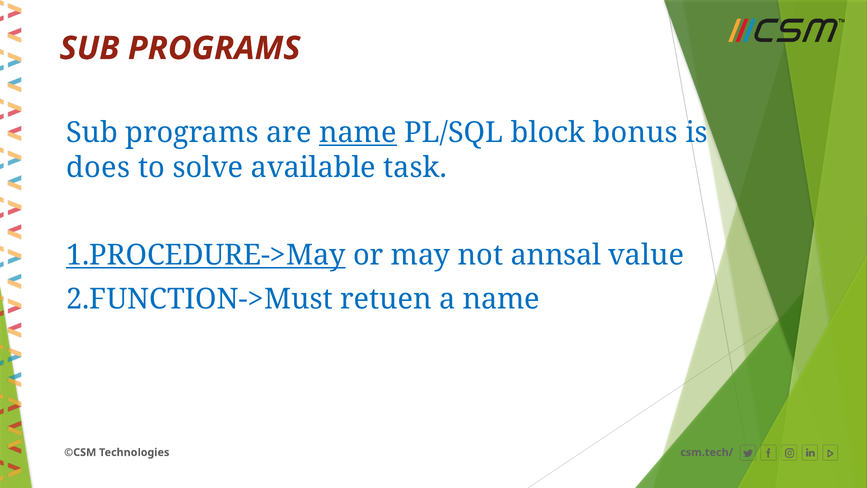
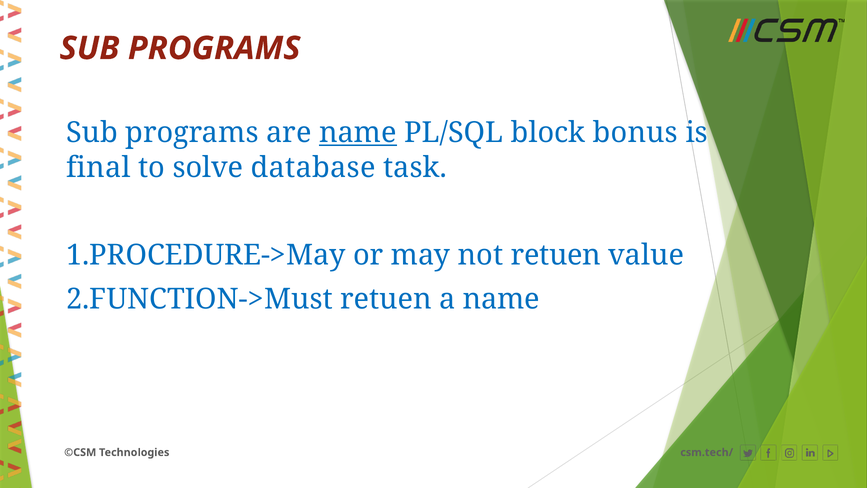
does: does -> final (98, 168)
available: available -> database (313, 168)
1.PROCEDURE->May underline: present -> none (206, 255)
not annsal: annsal -> retuen (556, 255)
